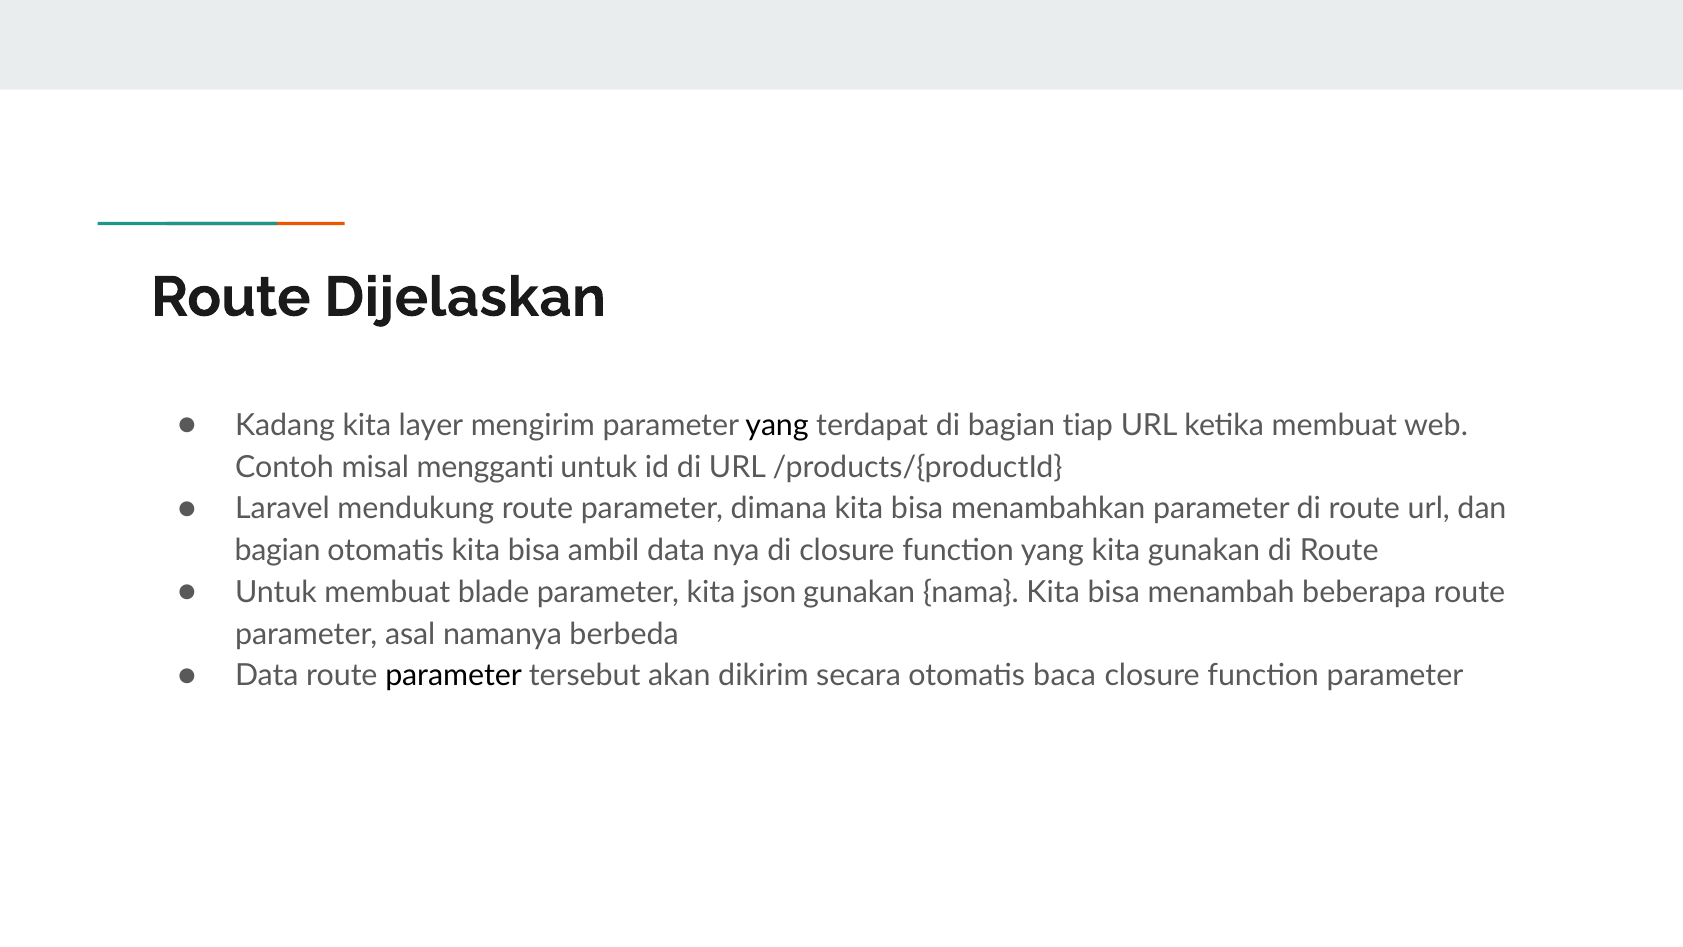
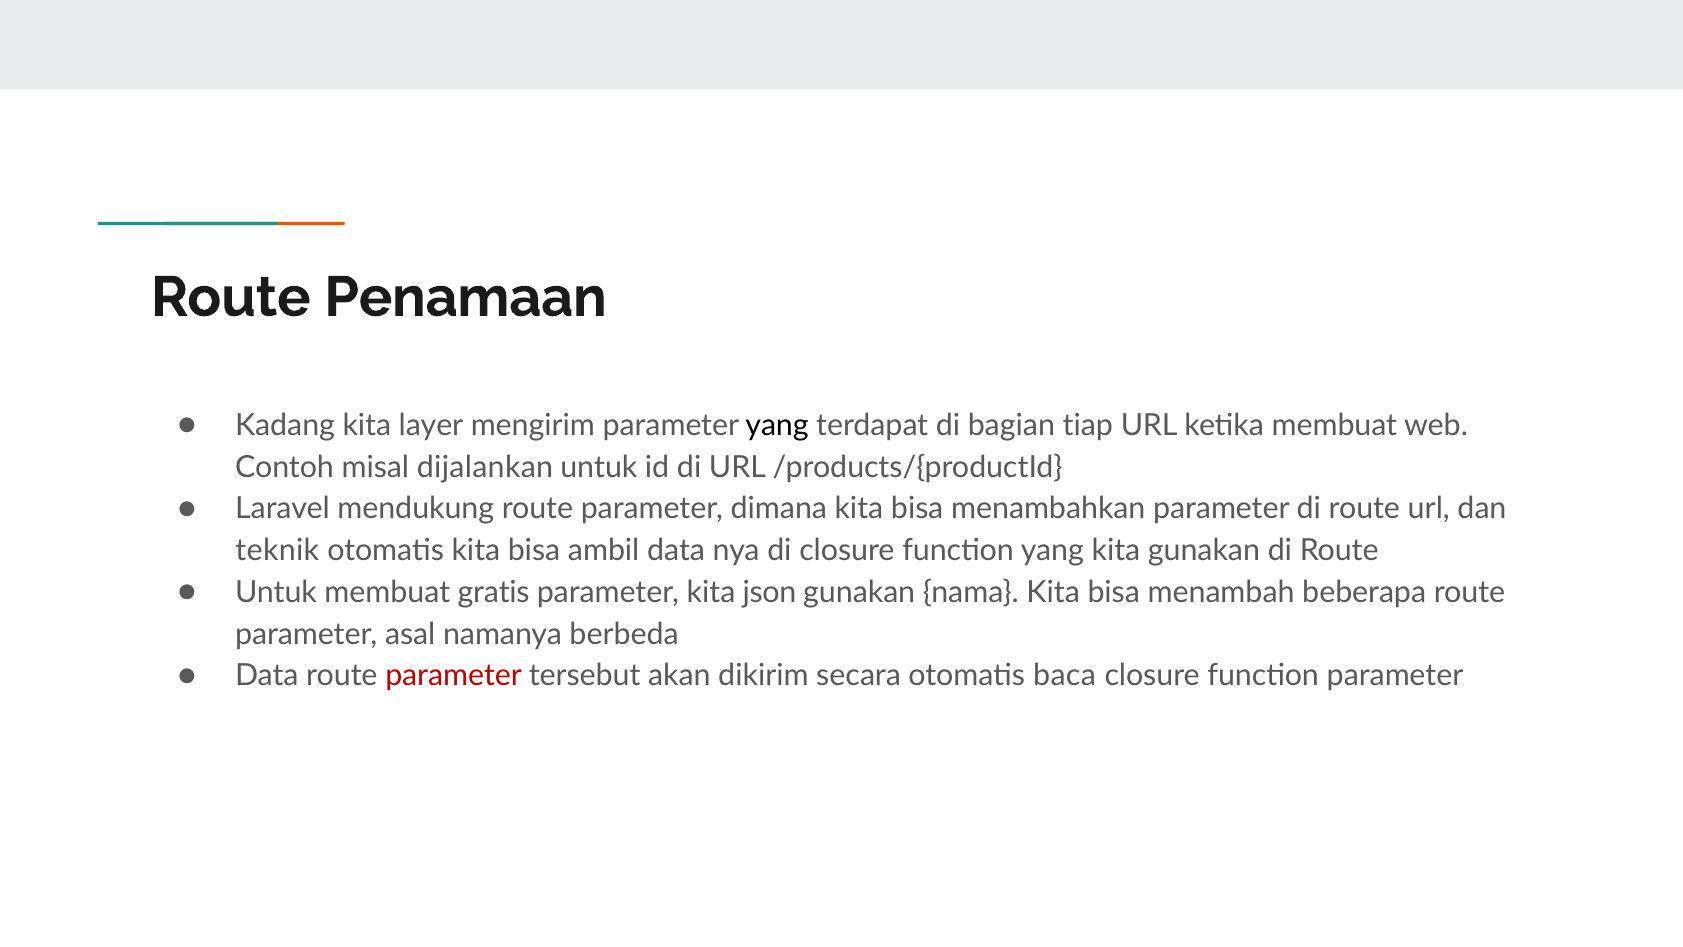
Dijelaskan: Dijelaskan -> Penamaan (465, 297)
mengganti: mengganti -> dijalankan (485, 467)
bagian: bagian -> teknik (277, 550)
blade: blade -> gratis (494, 592)
parameter colour: black -> red (454, 676)
